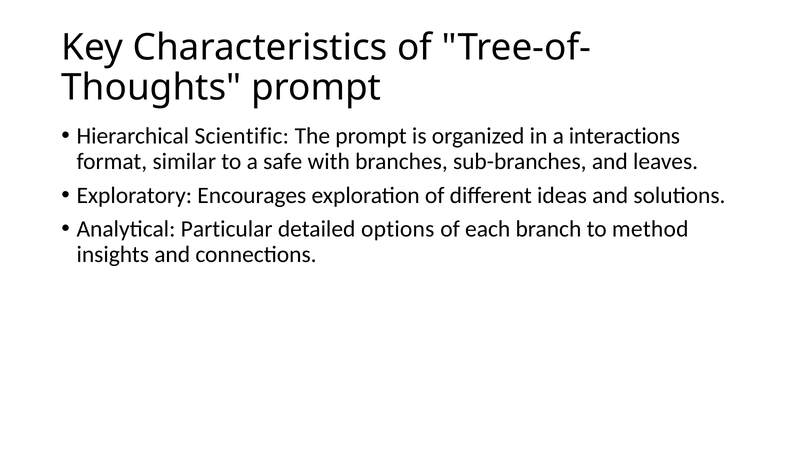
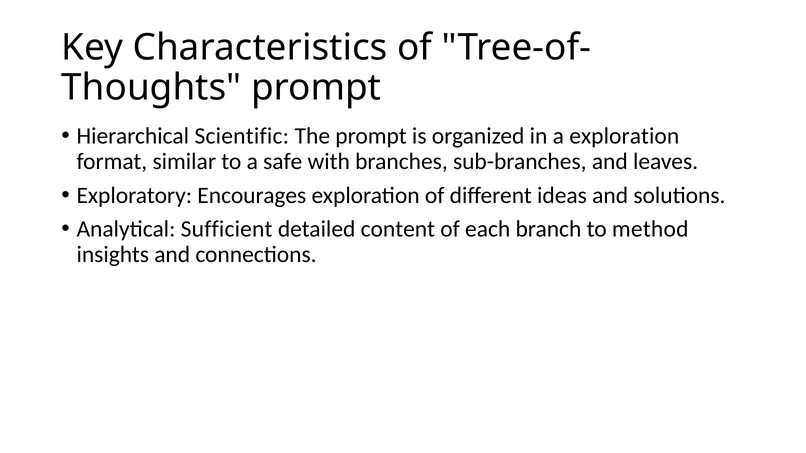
a interactions: interactions -> exploration (624, 136)
Particular: Particular -> Sufficient (227, 229)
options: options -> content (398, 229)
